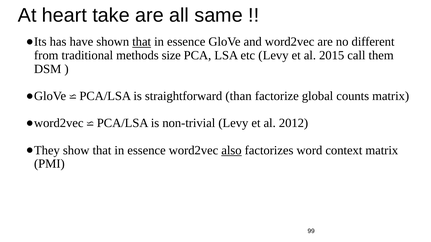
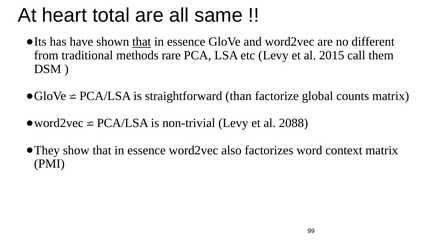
take: take -> total (111, 15)
size: size -> rare (171, 55)
2012: 2012 -> 2088 (294, 123)
also underline: present -> none (231, 151)
